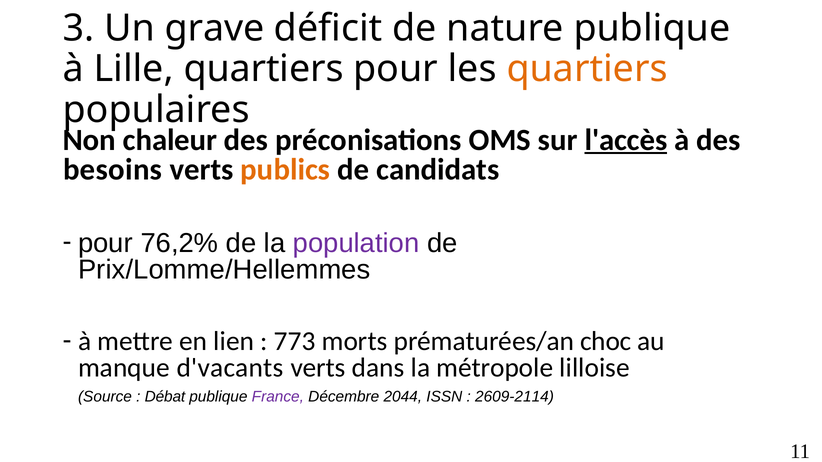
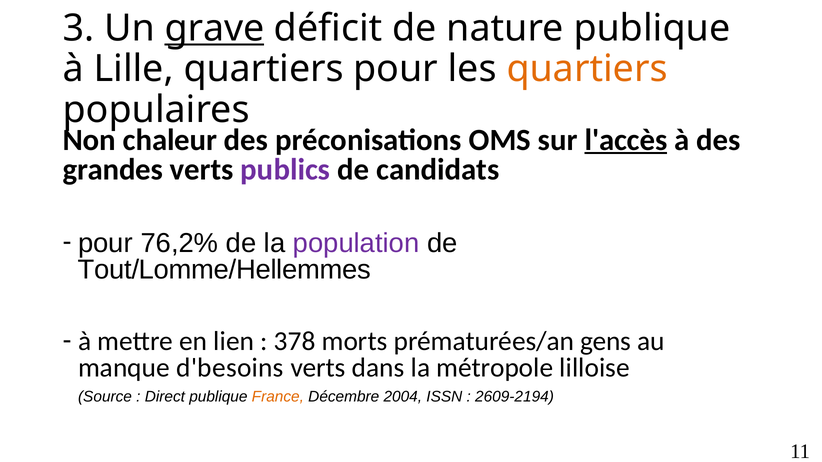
grave underline: none -> present (215, 28)
besoins: besoins -> grandes (113, 170)
publics colour: orange -> purple (285, 170)
Prix/Lomme/Hellemmes: Prix/Lomme/Hellemmes -> Tout/Lomme/Hellemmes (224, 270)
773: 773 -> 378 (295, 342)
choc: choc -> gens (606, 342)
d'vacants: d'vacants -> d'besoins (230, 368)
Débat: Débat -> Direct (165, 397)
France colour: purple -> orange (278, 397)
2044: 2044 -> 2004 (403, 397)
2609-2114: 2609-2114 -> 2609-2194 (514, 397)
